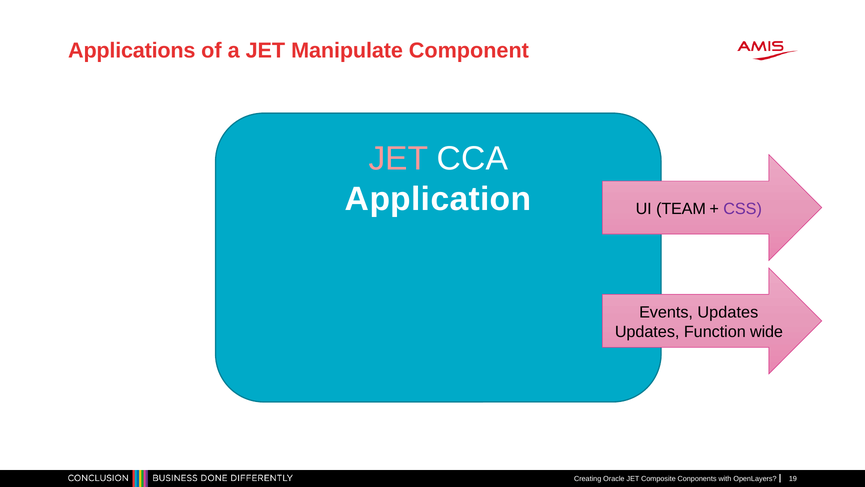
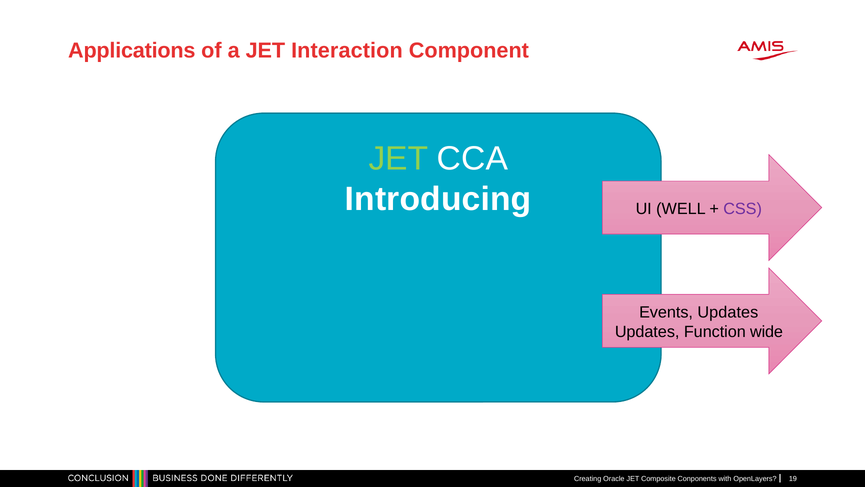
Manipulate: Manipulate -> Interaction (347, 51)
JET colour: pink -> light green (398, 159)
Application: Application -> Introducing (438, 199)
TEAM: TEAM -> WELL (681, 208)
